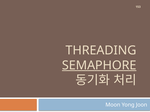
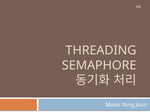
SEMAPHORE underline: present -> none (99, 66)
